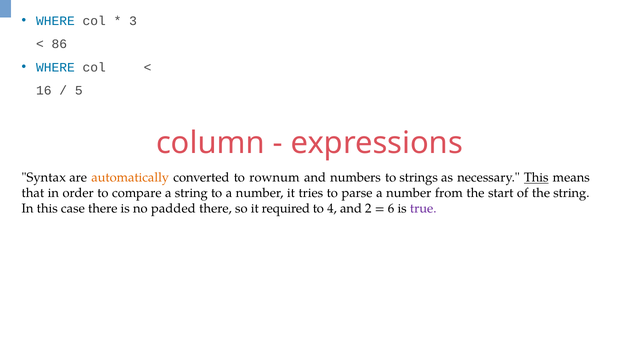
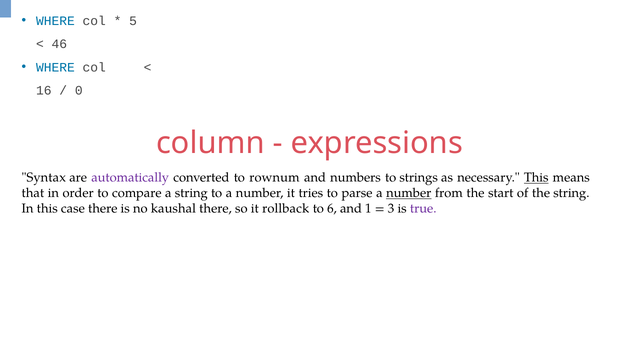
3: 3 -> 5 (133, 21)
86: 86 -> 46 (59, 44)
5: 5 -> 0 (79, 91)
automatically colour: orange -> purple (130, 178)
number underline: none -> present (409, 193)
padded: padded -> kaushal (173, 209)
required: required -> rollback (286, 209)
4: 4 -> 6 (332, 209)
2: 2 -> 1 (368, 209)
6: 6 -> 3 (391, 209)
